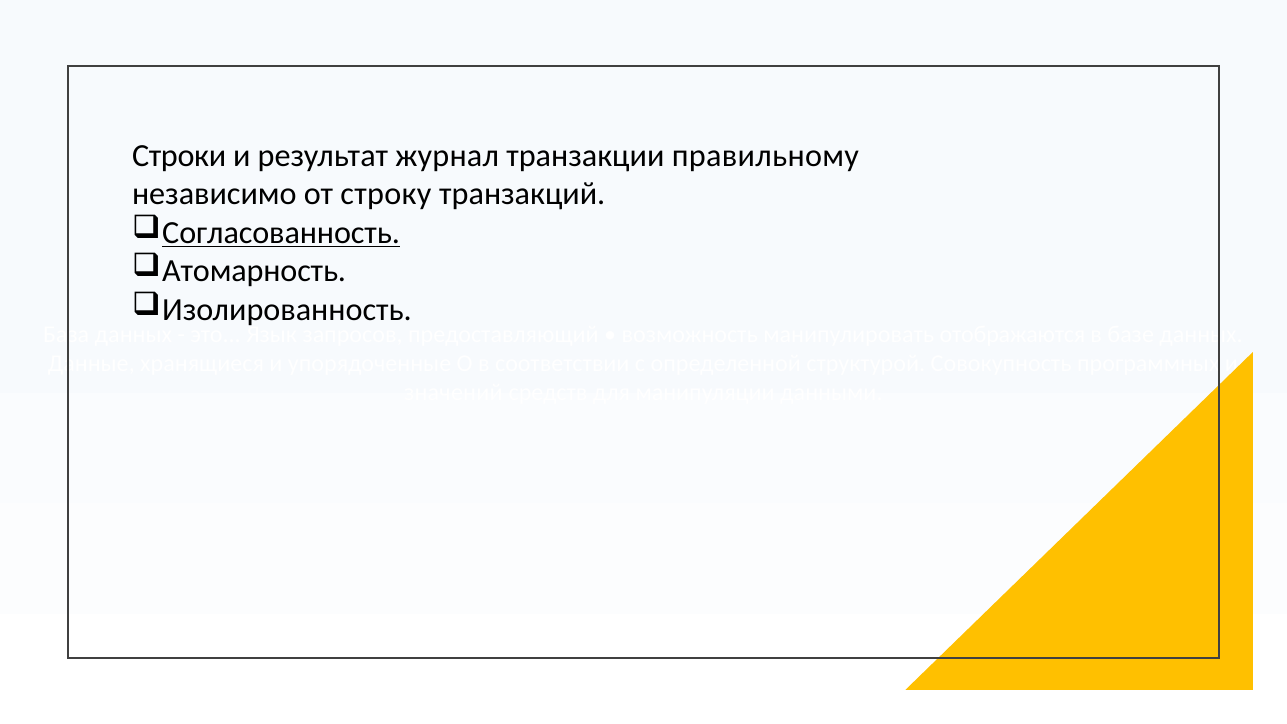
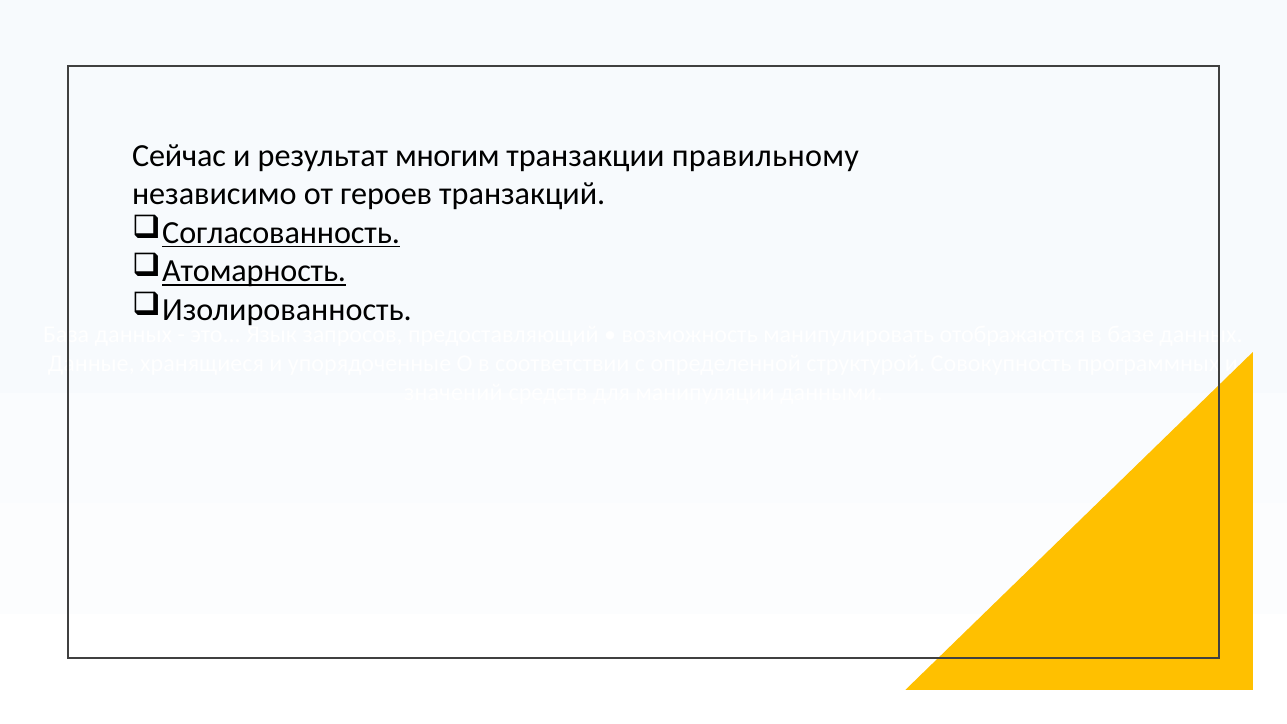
Строки: Строки -> Сейчас (179, 155)
журнал: журнал -> многим (447, 155)
строку: строку -> героев (386, 194)
Атомарность underline: none -> present (254, 271)
